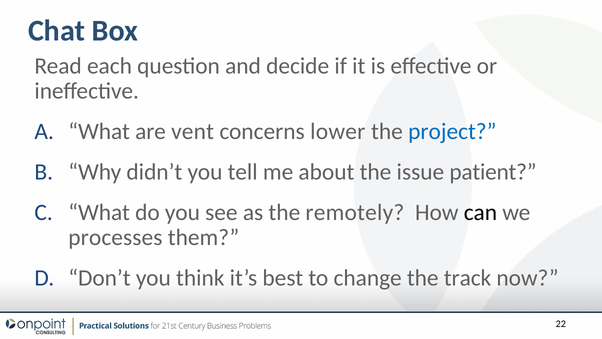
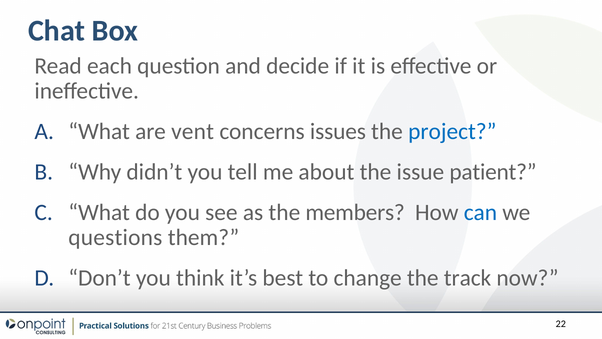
lower: lower -> issues (338, 131)
remotely: remotely -> members (355, 212)
can colour: black -> blue (480, 212)
processes: processes -> questions (115, 237)
